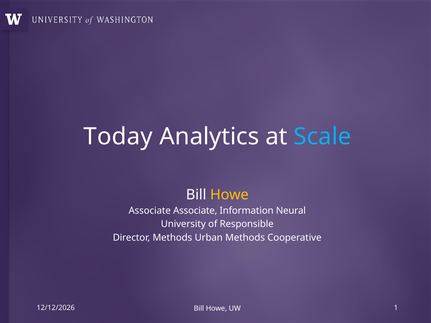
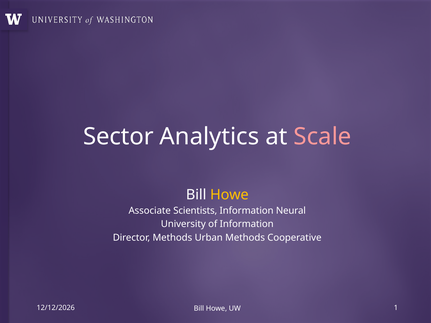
Today: Today -> Sector (118, 137)
Scale colour: light blue -> pink (323, 137)
Associate Associate: Associate -> Scientists (195, 211)
of Responsible: Responsible -> Information (247, 224)
